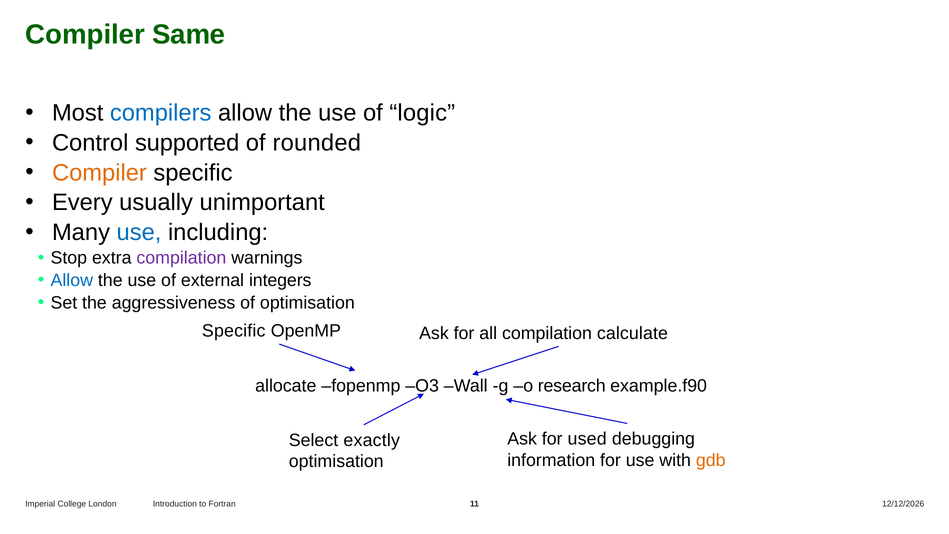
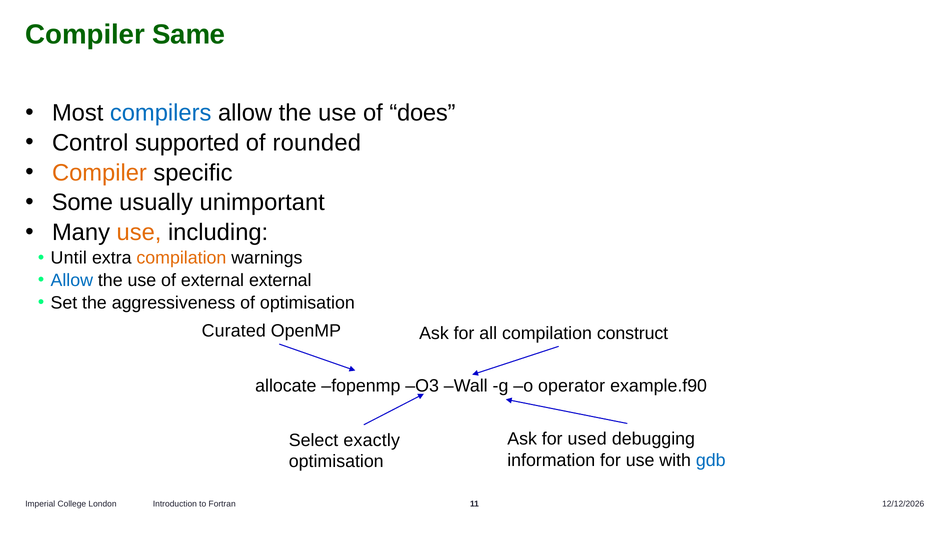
logic: logic -> does (422, 113)
Every: Every -> Some (82, 203)
use colour: blue -> orange (139, 232)
Stop: Stop -> Until (69, 258)
compilation colour: purple -> orange (181, 258)
external integers: integers -> external (280, 280)
Specific: Specific -> Curated (234, 331)
calculate: calculate -> construct (633, 333)
research: research -> operator (572, 386)
gdb colour: orange -> blue (711, 460)
